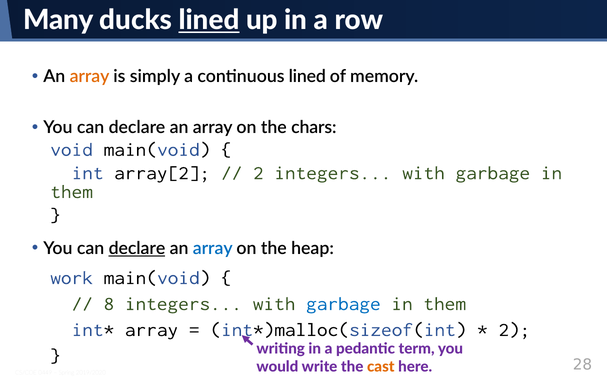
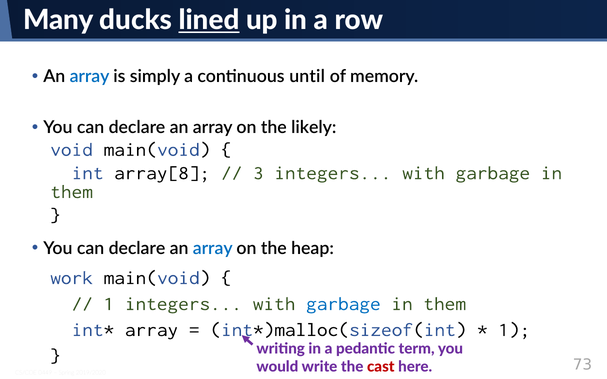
array colour: orange -> blue (90, 77)
continuous lined: lined -> until (307, 77)
chars: chars -> likely (314, 128)
array[2: array[2 -> array[8 (162, 173)
2: 2 -> 3 (258, 173)
declare underline: present -> none (137, 249)
8: 8 -> 1 (109, 304)
2: 2 -> 1 (514, 330)
cast colour: orange -> red (381, 367)
28: 28 -> 73 (582, 365)
